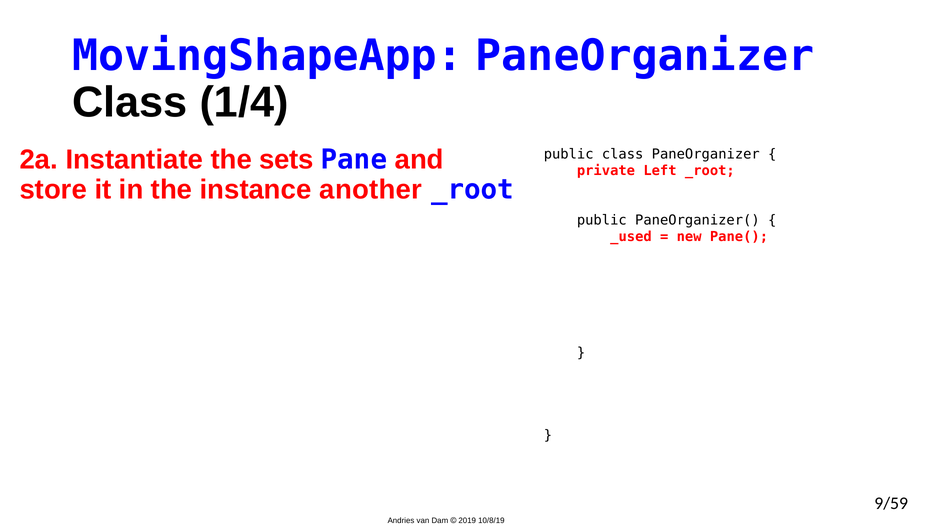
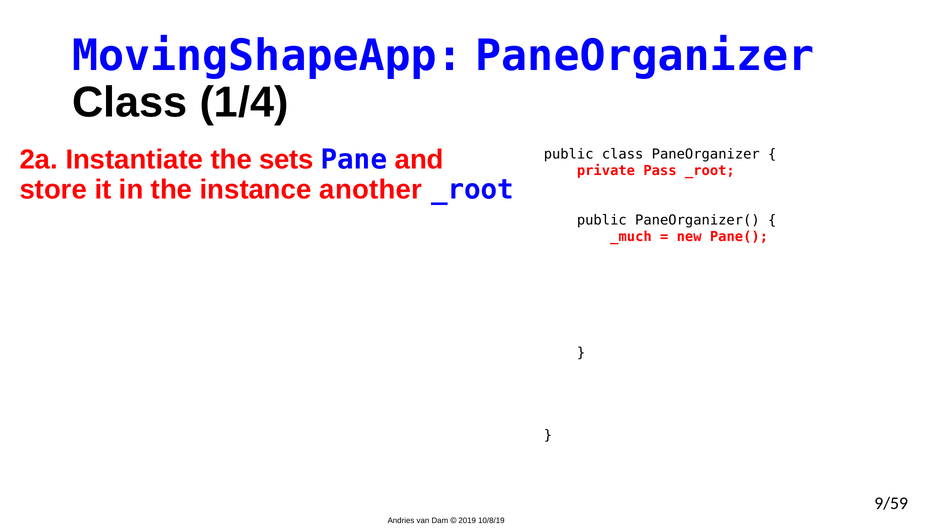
private Left: Left -> Pass (660, 171)
_used: _used -> _much (631, 237)
